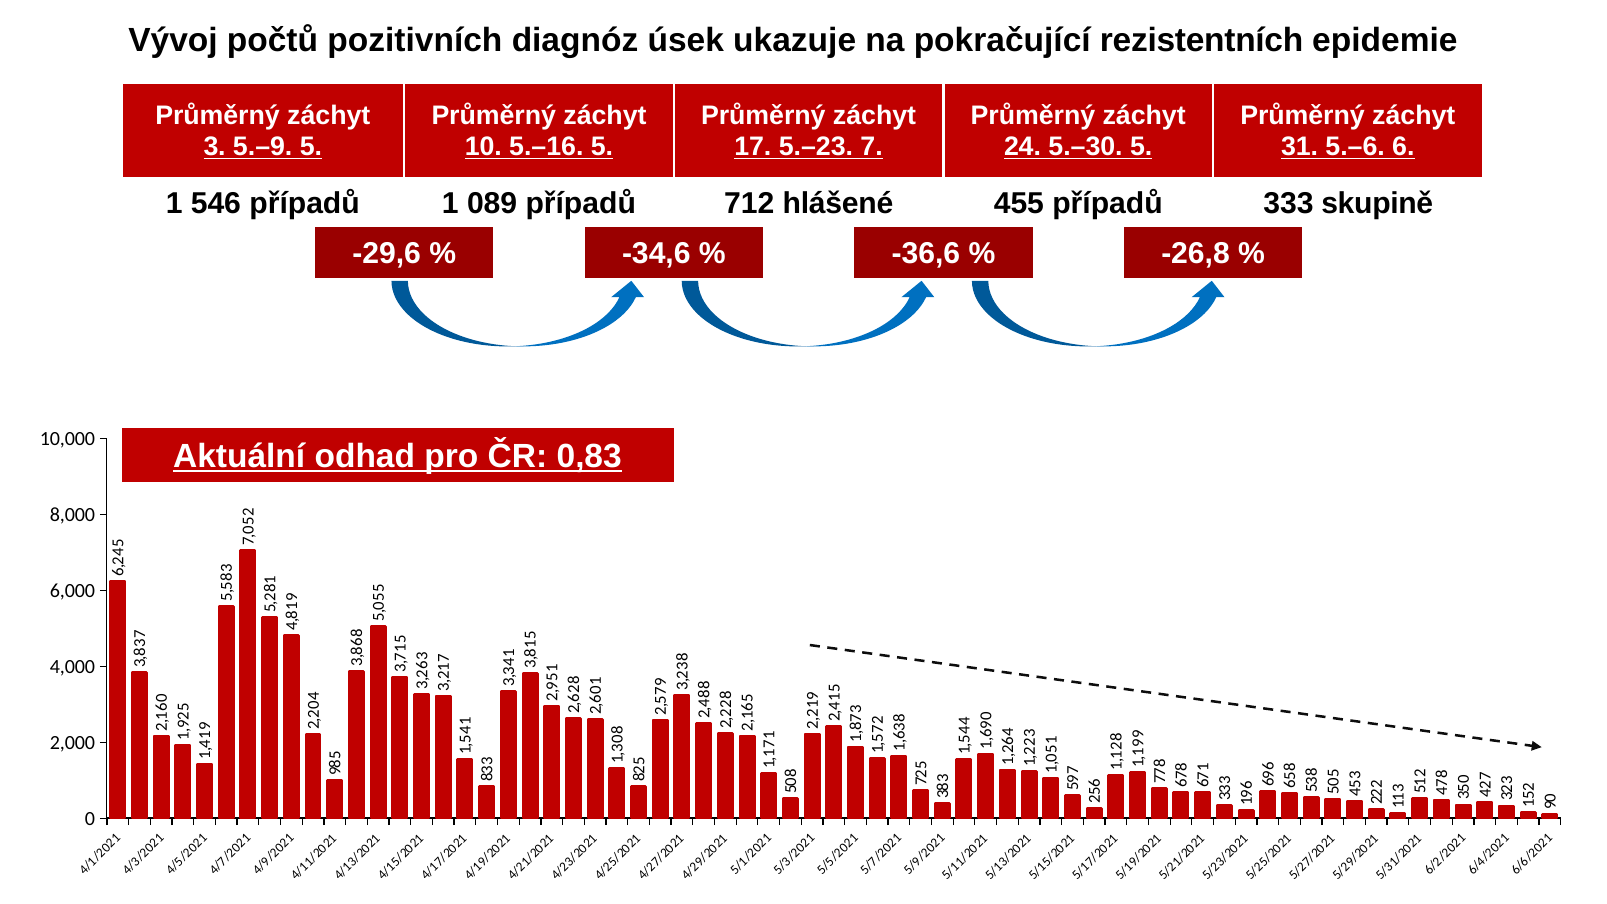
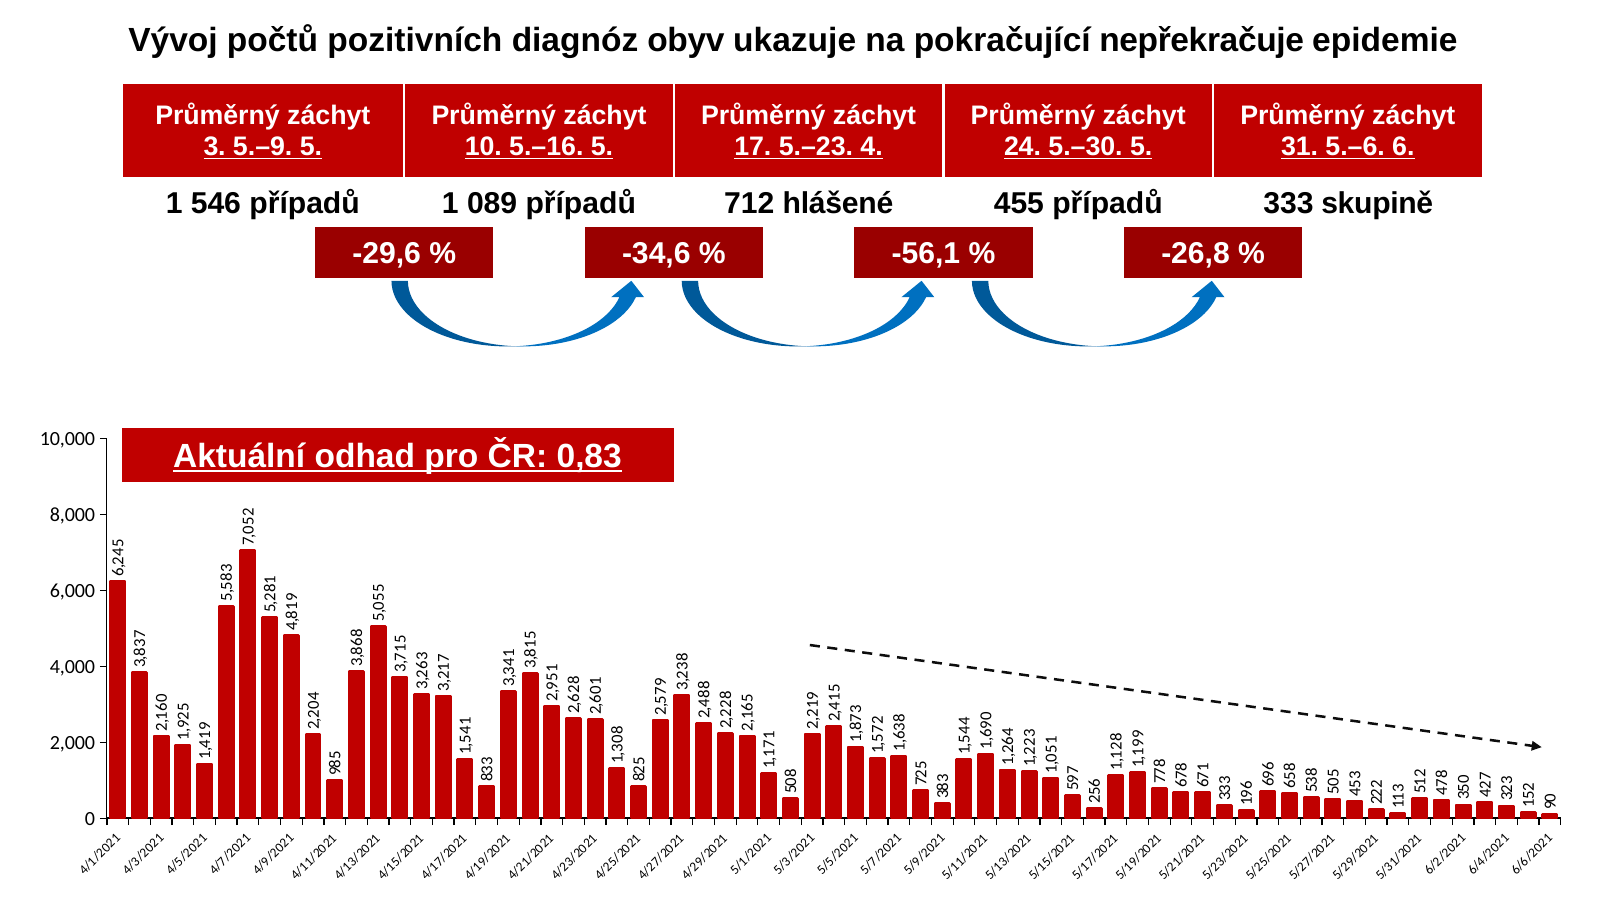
úsek: úsek -> obyv (686, 40)
rezistentních: rezistentních -> nepřekračuje (1202, 40)
5.–23 7: 7 -> 4 (872, 147)
-36,6: -36,6 -> -56,1 (926, 253)
